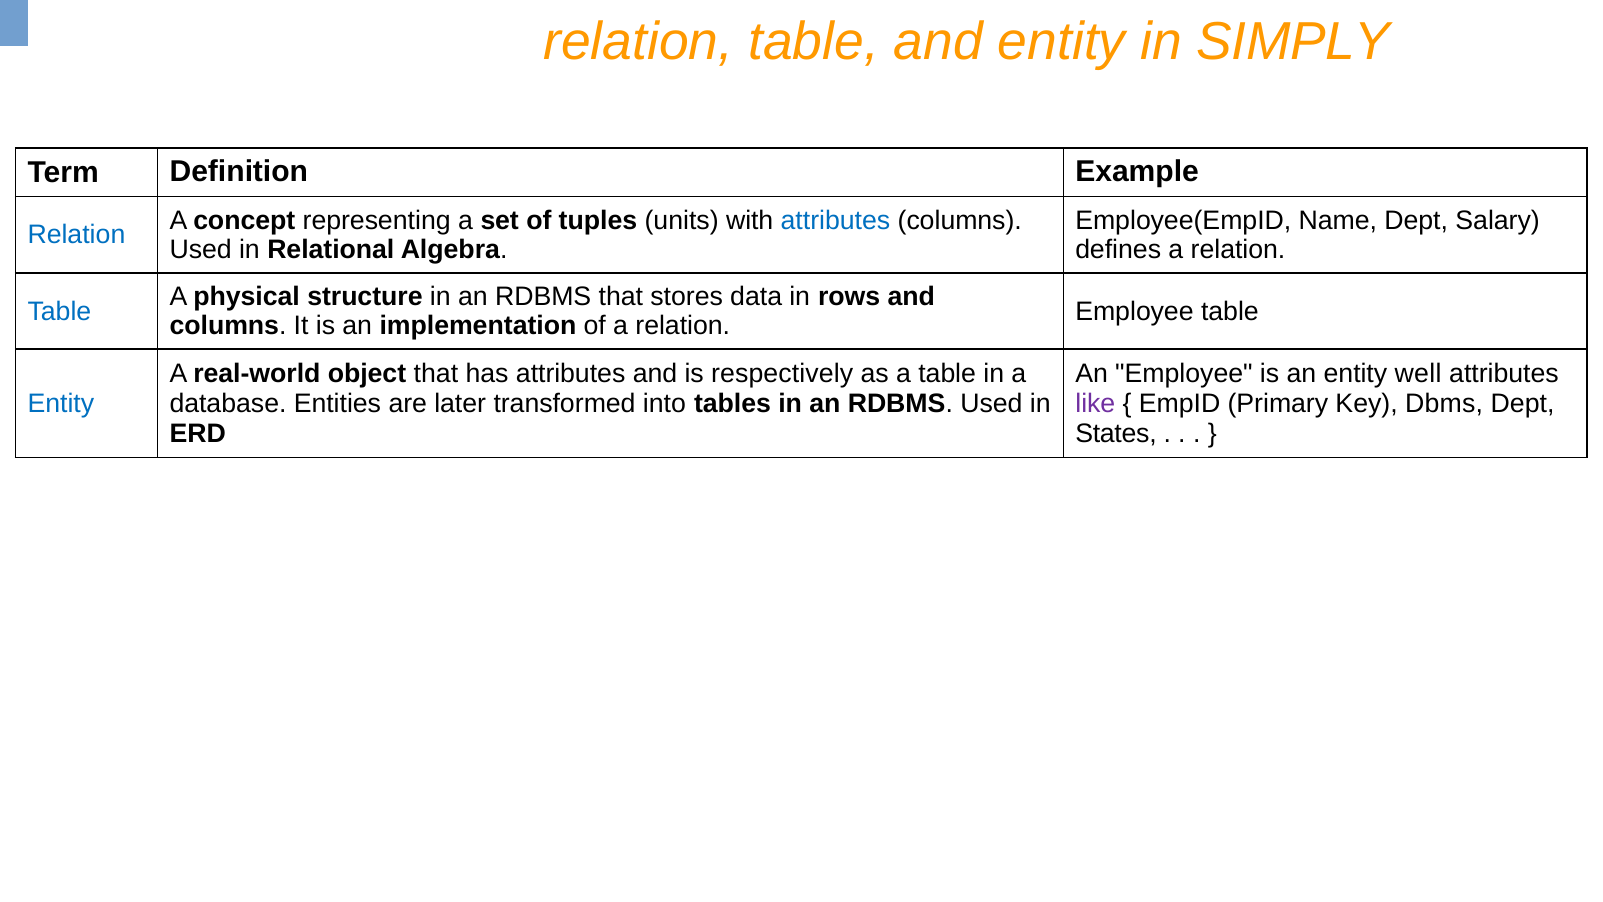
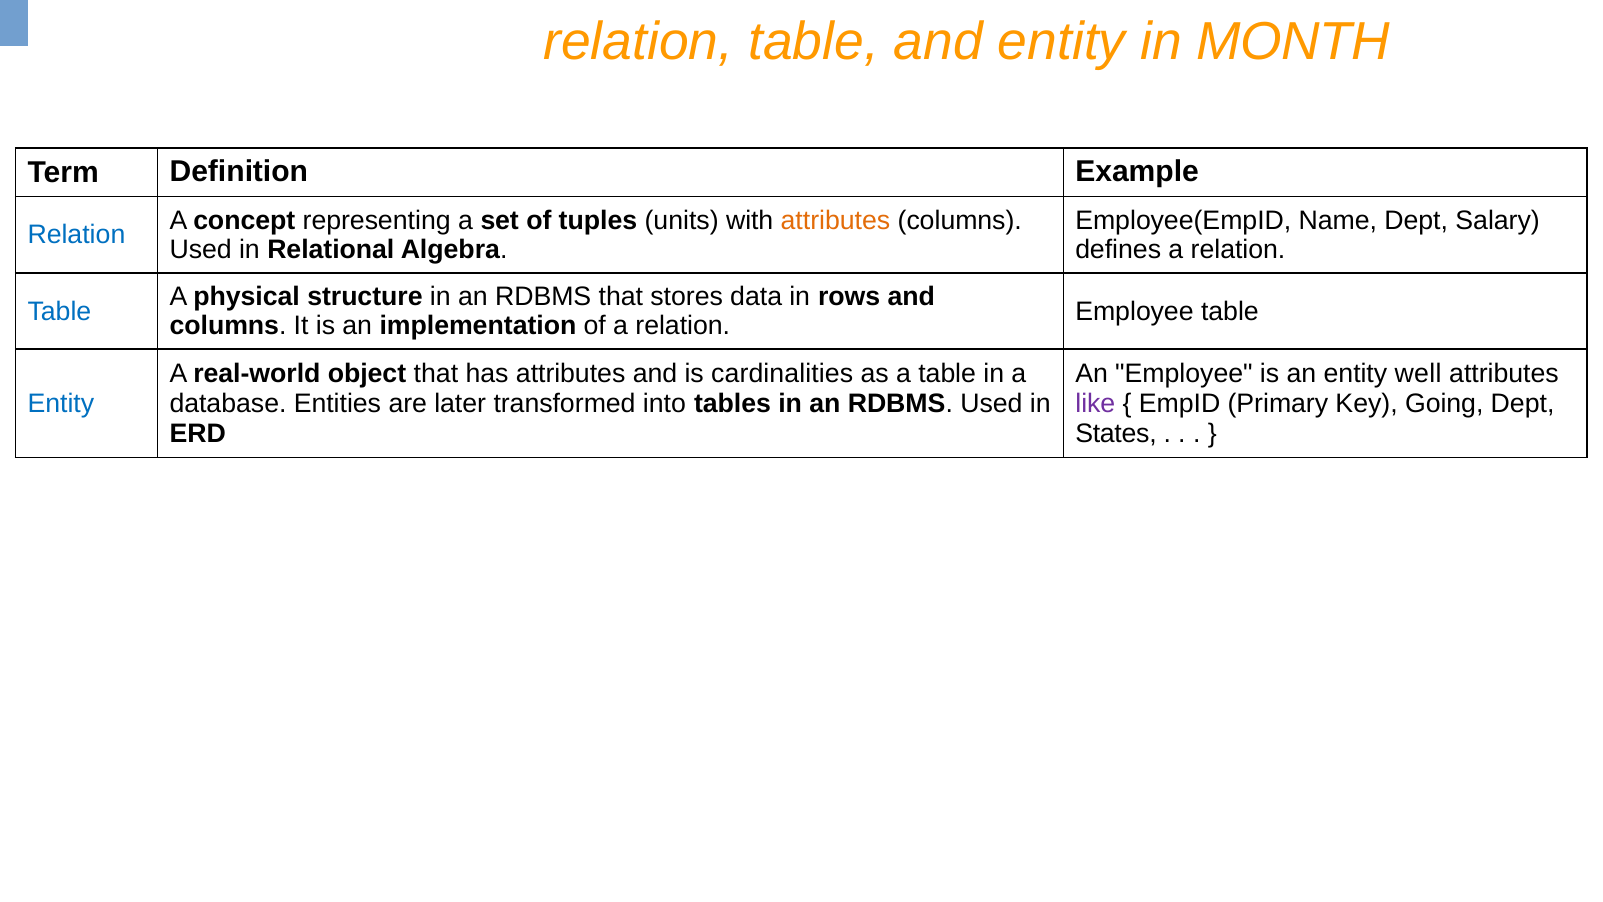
SIMPLY: SIMPLY -> MONTH (1294, 42)
attributes colour: blue -> orange (835, 220)
respectively: respectively -> cardinalities (782, 374)
Dbms: Dbms -> Going (1444, 403)
